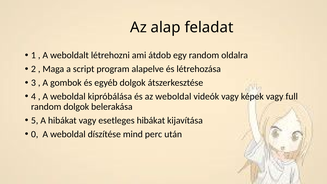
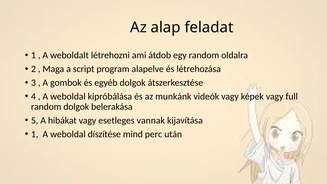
az weboldal: weboldal -> munkánk (173, 96)
esetleges hibákat: hibákat -> vannak (151, 120)
0: 0 -> 1 (35, 134)
